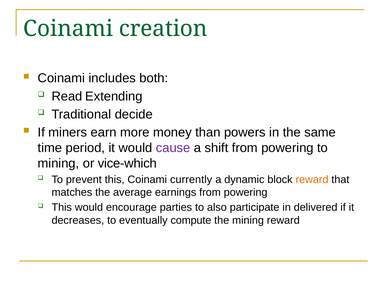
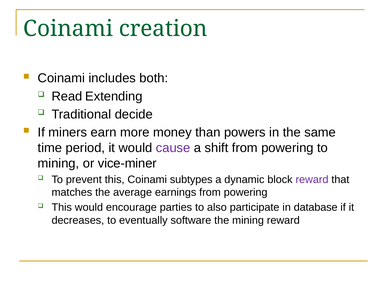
vice-which: vice-which -> vice-miner (127, 163)
currently: currently -> subtypes (191, 180)
reward colour: orange -> purple (312, 180)
delivered: delivered -> database (316, 208)
compute: compute -> software (191, 220)
